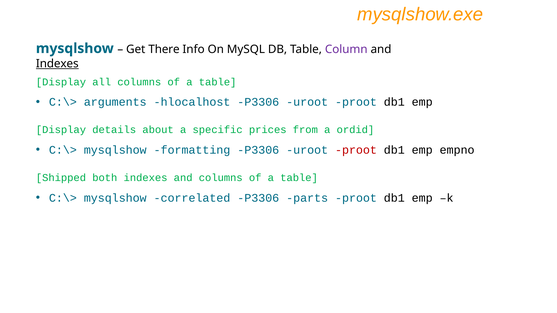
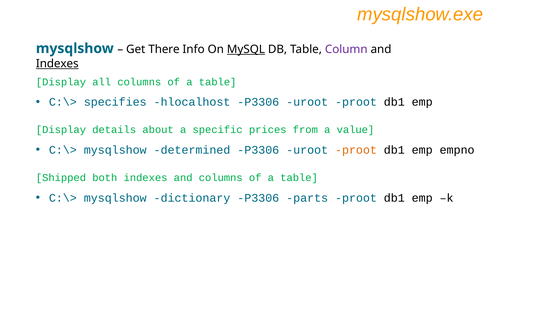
MySQL underline: none -> present (246, 49)
arguments: arguments -> specifies (115, 102)
ordid: ordid -> value (355, 130)
formatting: formatting -> determined (192, 150)
proot colour: red -> orange (356, 150)
correlated: correlated -> dictionary (192, 198)
